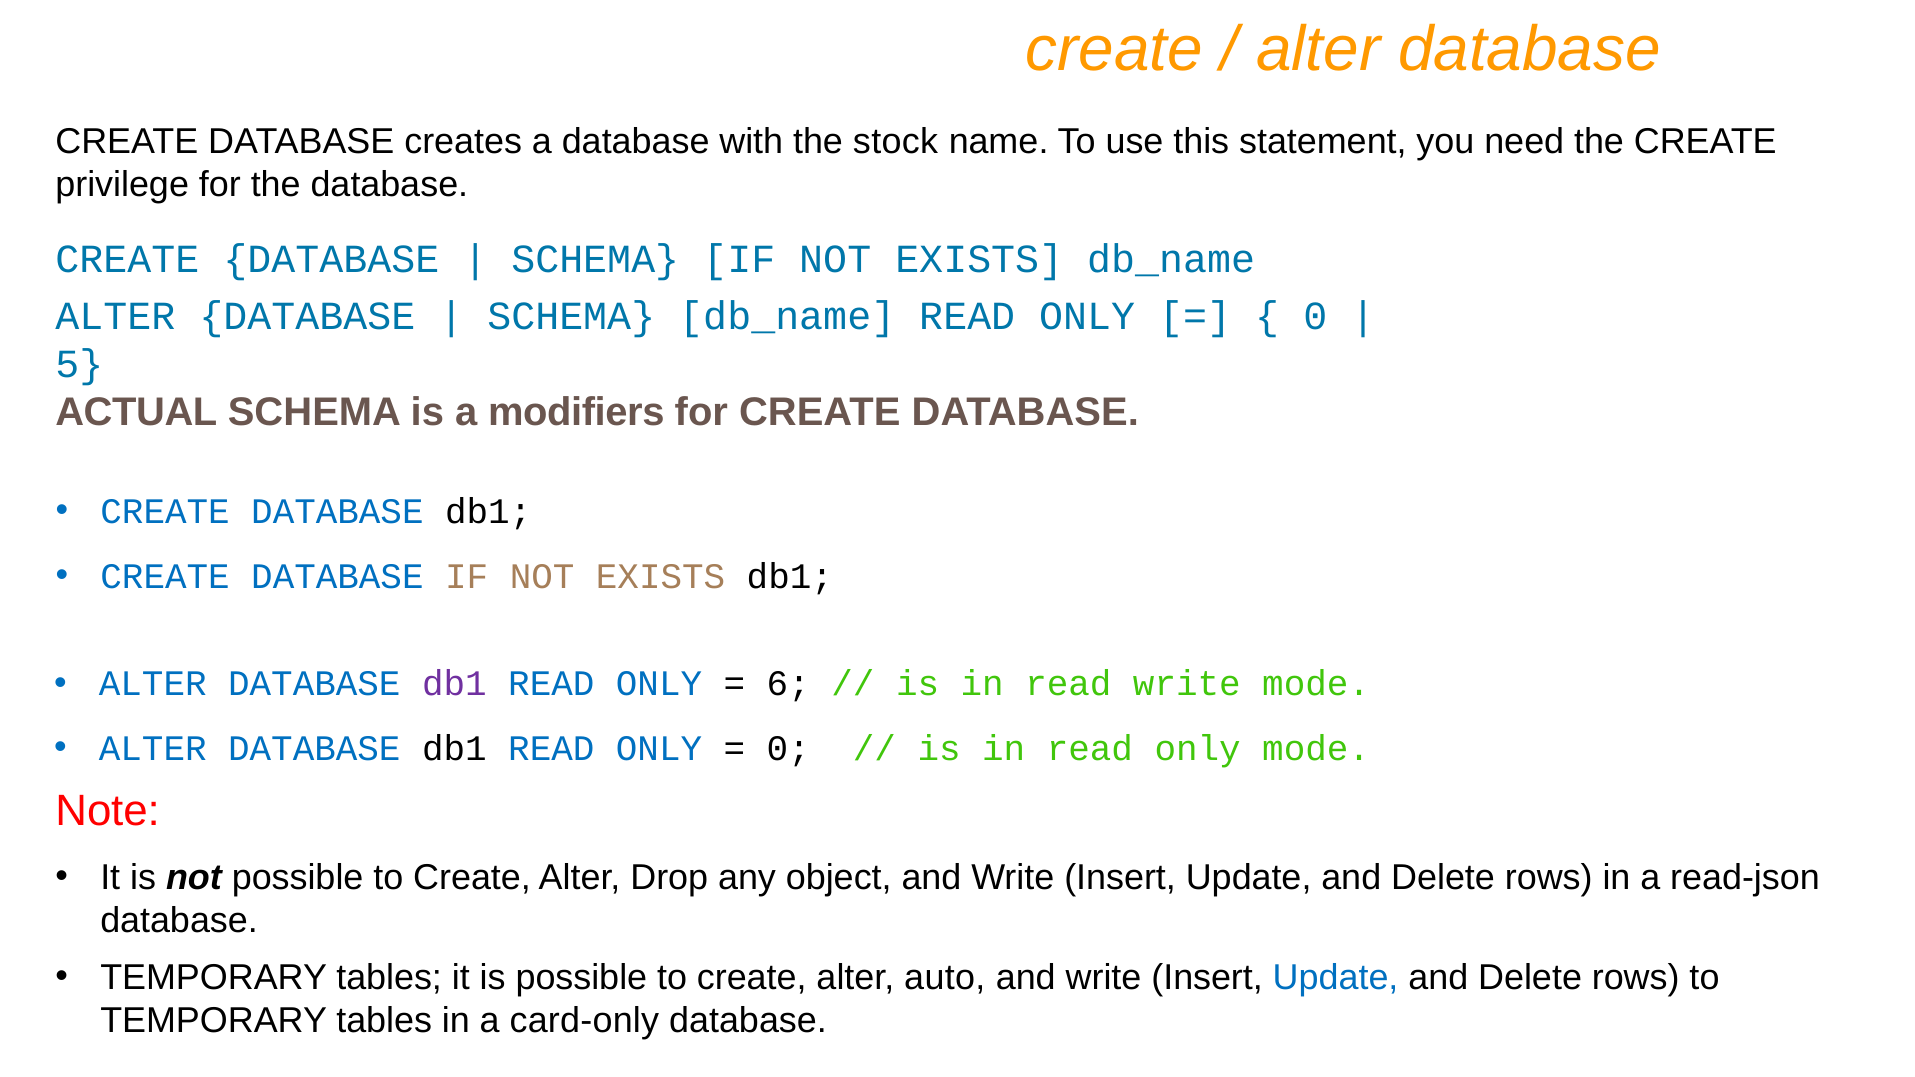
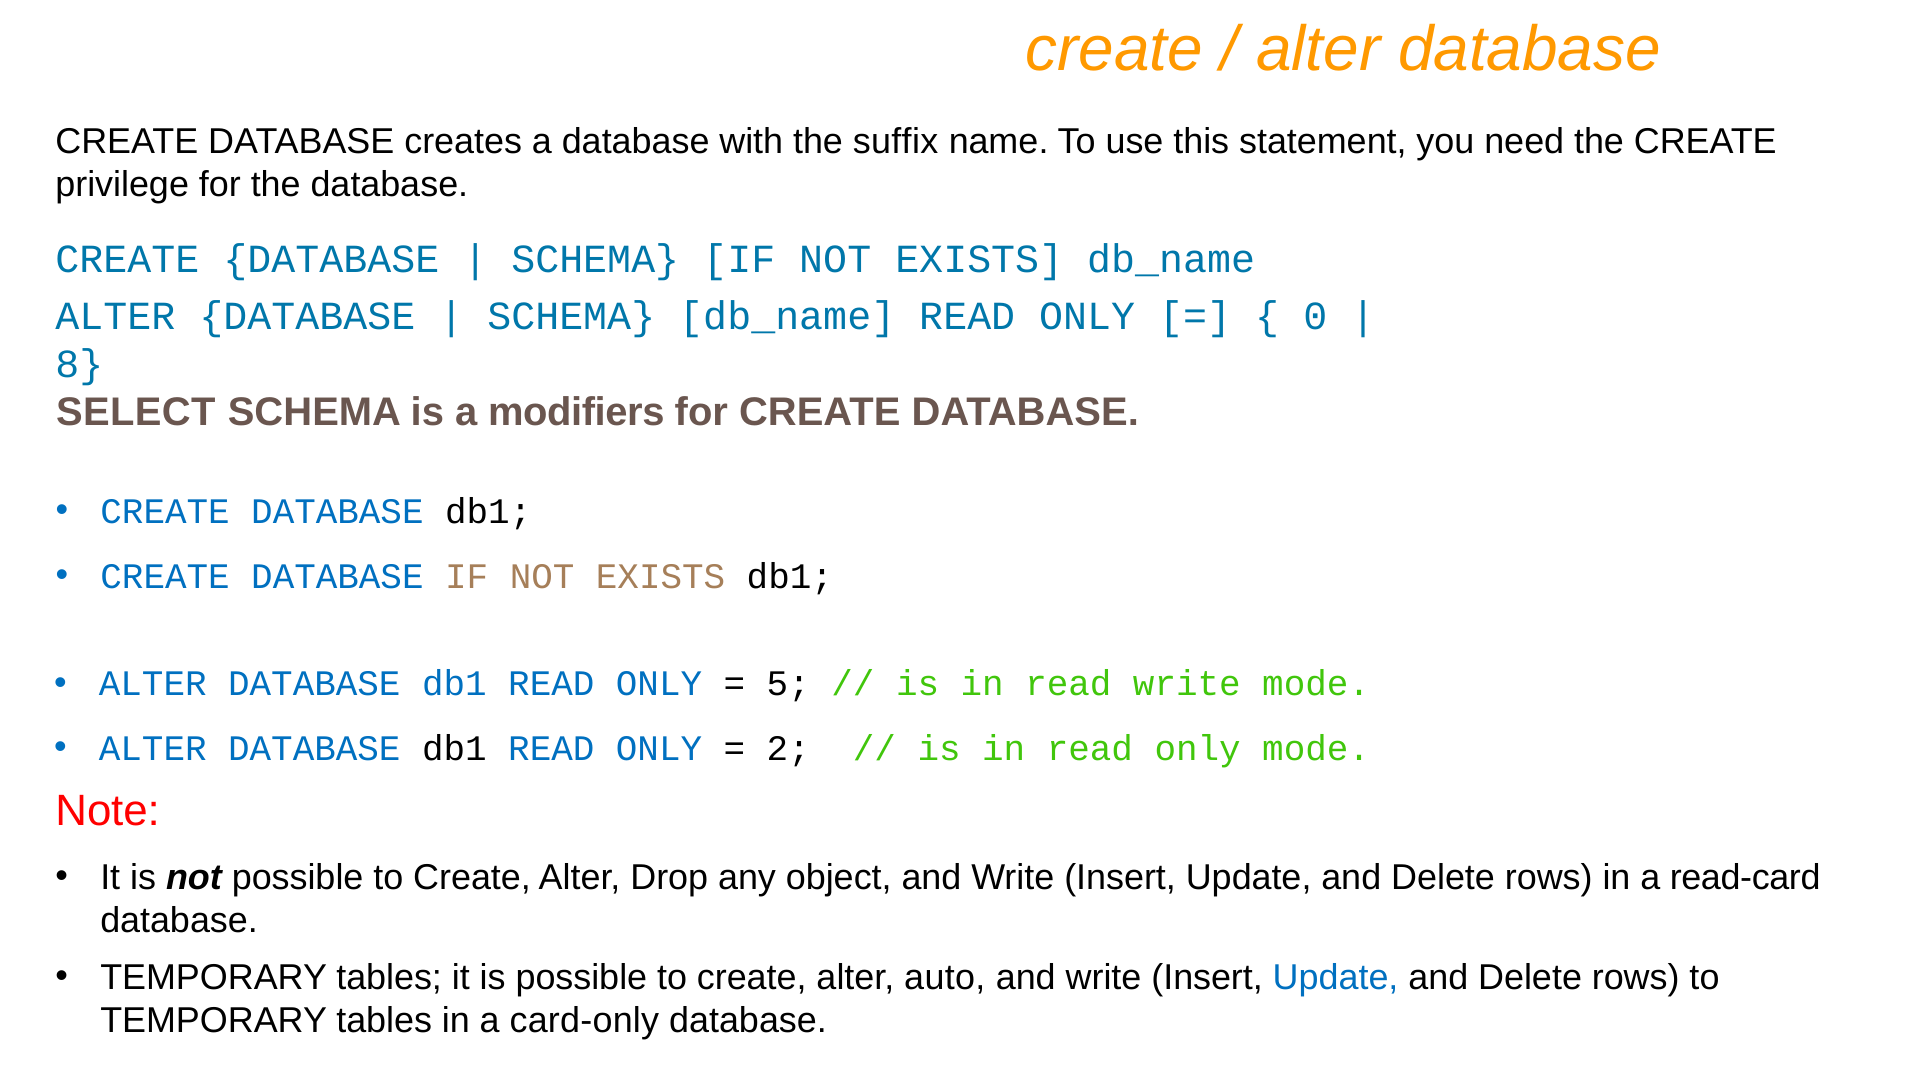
stock: stock -> suffix (896, 142)
5: 5 -> 8 (79, 365)
ACTUAL: ACTUAL -> SELECT (136, 413)
db1 colour: purple -> blue (454, 684)
6: 6 -> 5 (788, 684)
0: 0 -> 2 (788, 749)
read-json: read-json -> read-card (1745, 877)
